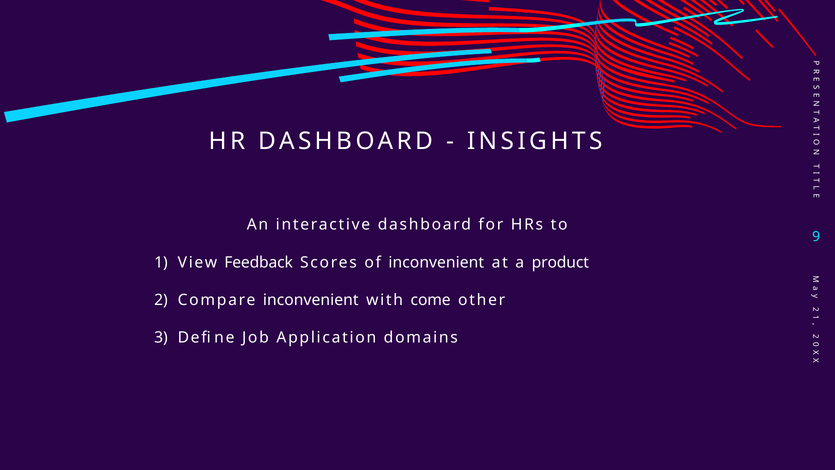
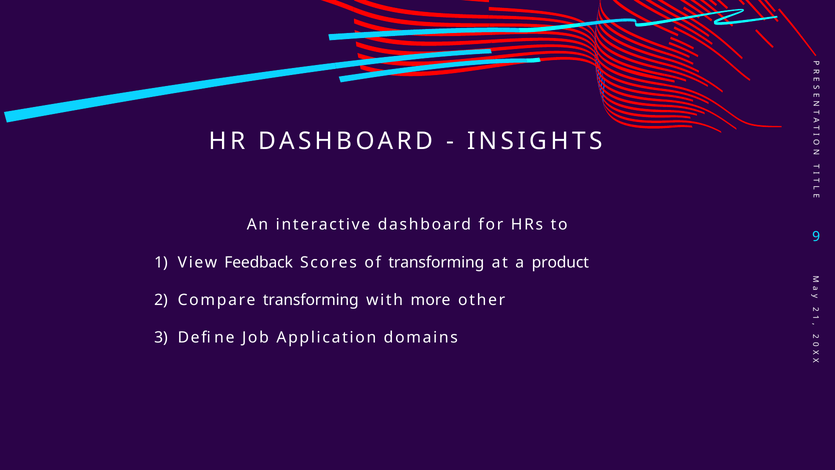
of inconvenient: inconvenient -> transforming (436, 262)
Compare inconvenient: inconvenient -> transforming (311, 300)
come: come -> more (431, 300)
